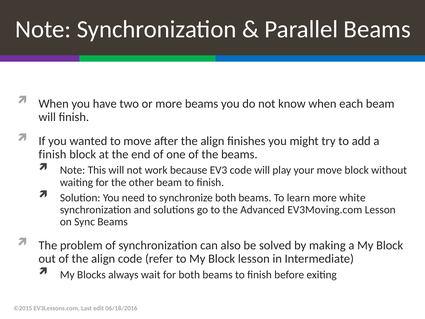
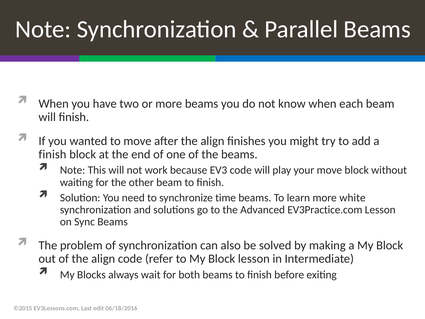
synchronize both: both -> time (226, 198)
EV3Moving.com: EV3Moving.com -> EV3Practice.com (325, 210)
